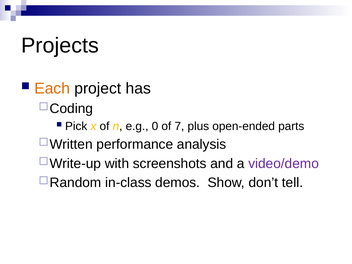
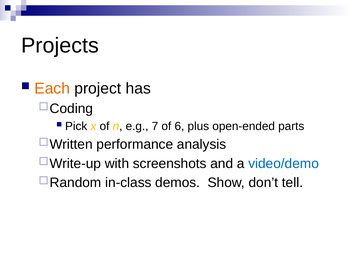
0: 0 -> 7 (155, 126)
7: 7 -> 6 (179, 126)
video/demo colour: purple -> blue (284, 163)
